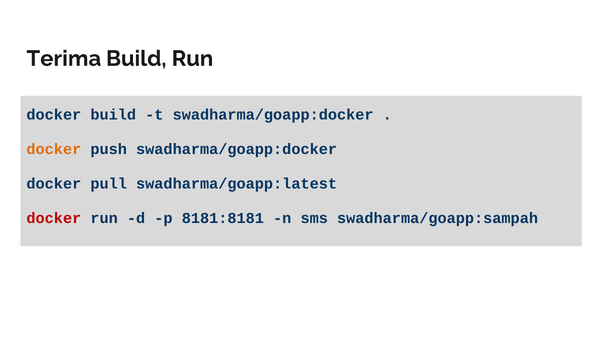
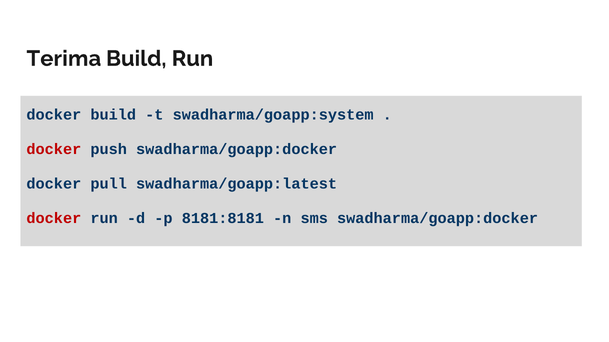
t swadharma/goapp:docker: swadharma/goapp:docker -> swadharma/goapp:system (273, 115)
docker colour: orange -> red (54, 150)
sms swadharma/goapp:sampah: swadharma/goapp:sampah -> swadharma/goapp:docker (438, 219)
